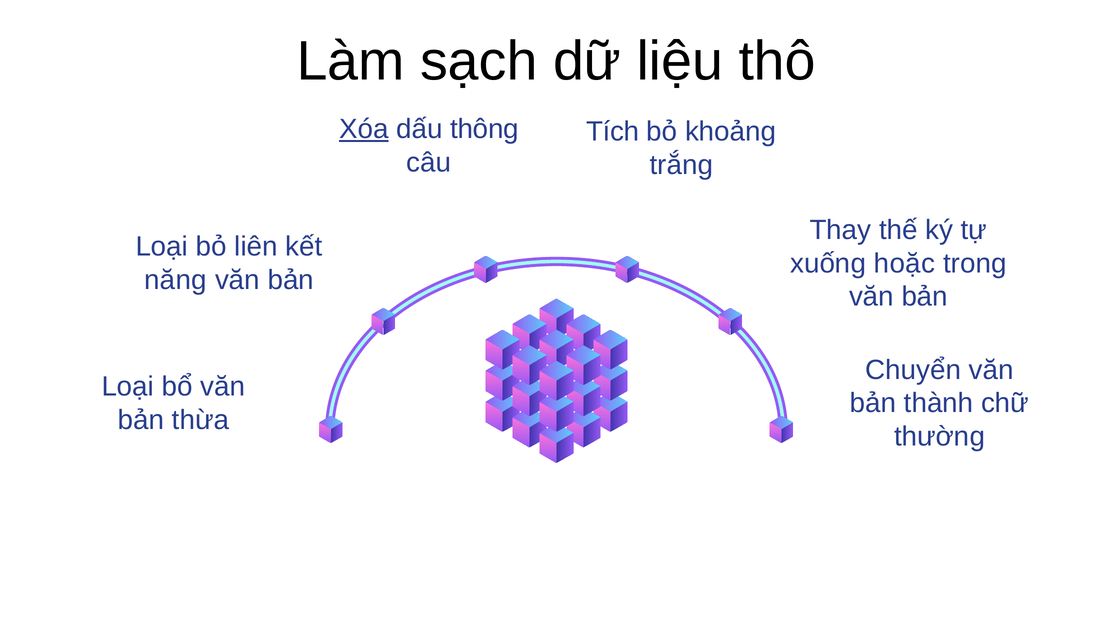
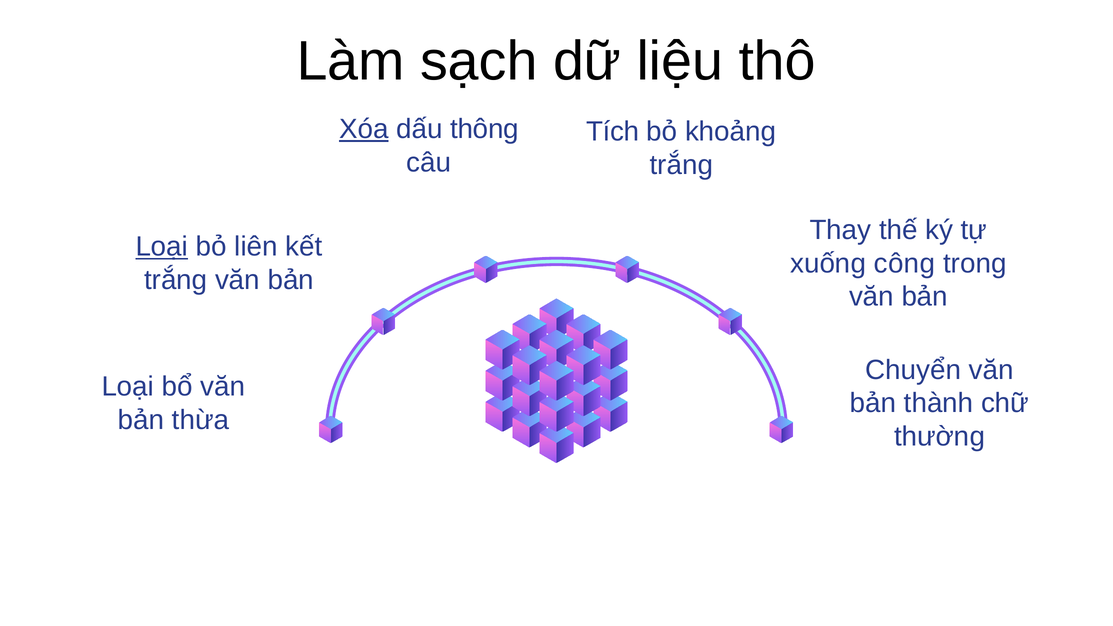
Loại underline: none -> present (162, 247)
hoặc: hoặc -> công (904, 263)
năng: năng -> trắng (176, 280)
